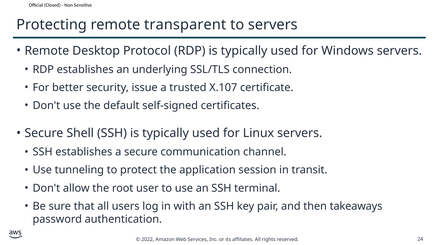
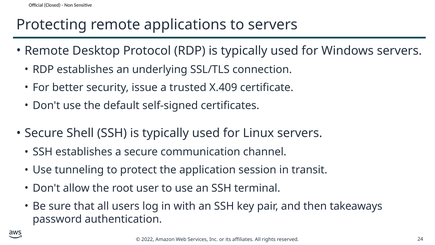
transparent: transparent -> applications (185, 25)
X.107: X.107 -> X.409 (223, 87)
